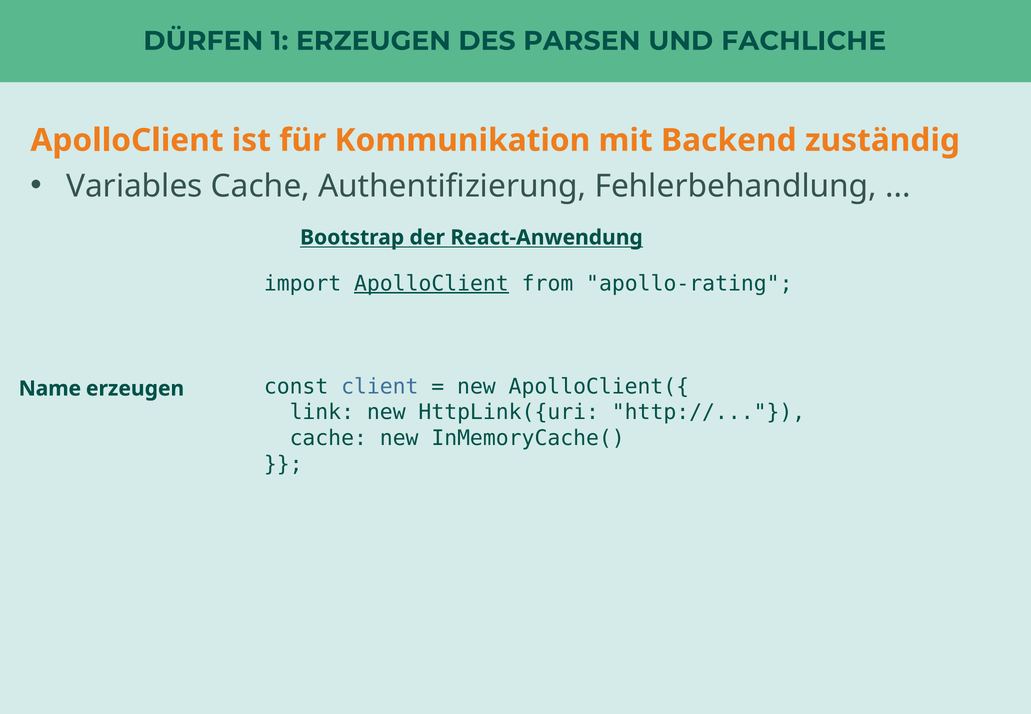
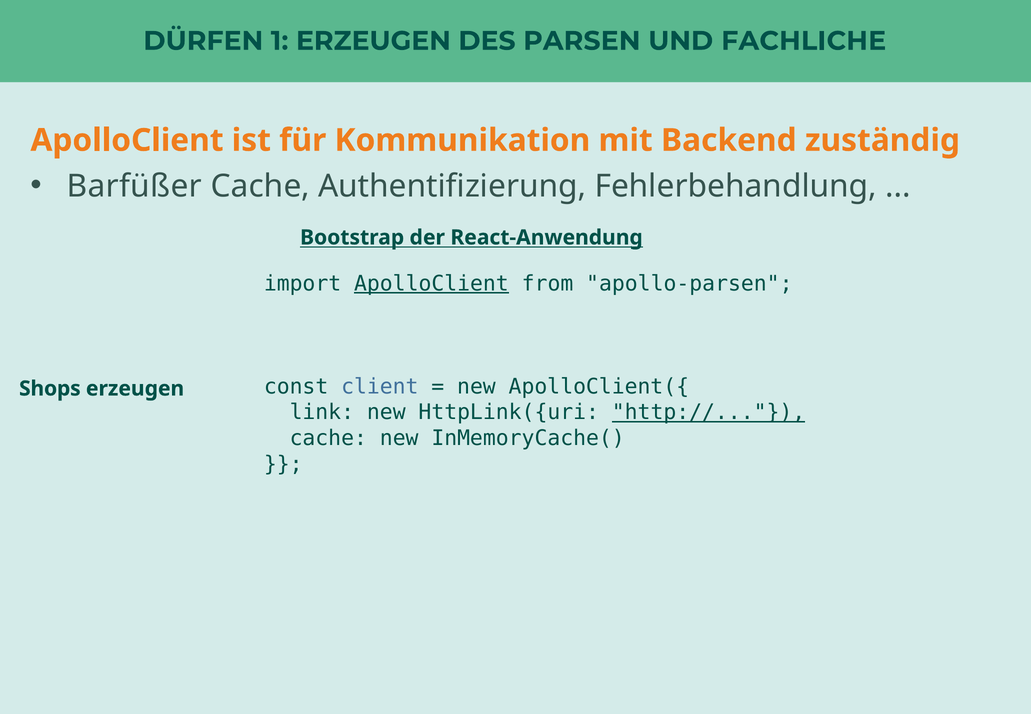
Variables: Variables -> Barfüßer (134, 186)
apollo-rating: apollo-rating -> apollo-parsen (689, 283)
Name: Name -> Shops (50, 388)
http:// underline: none -> present (709, 412)
